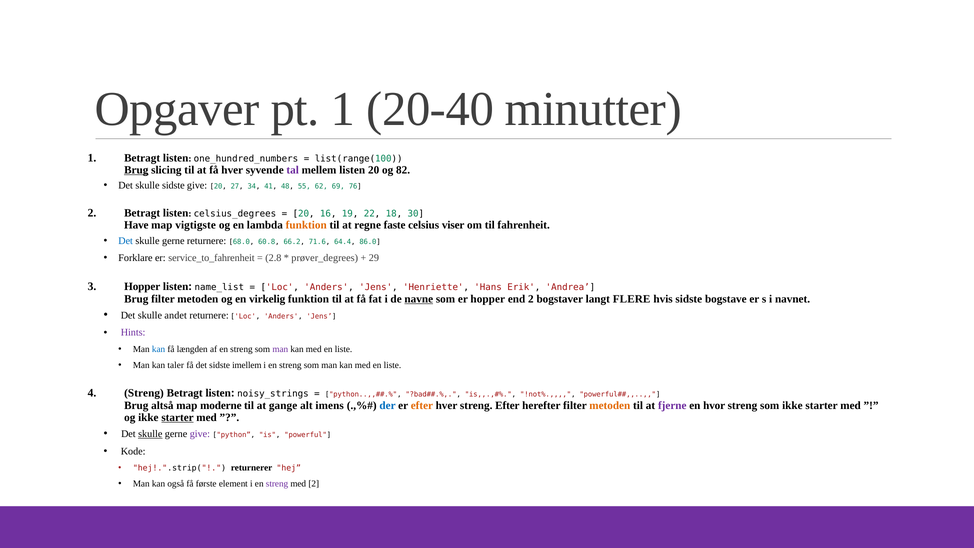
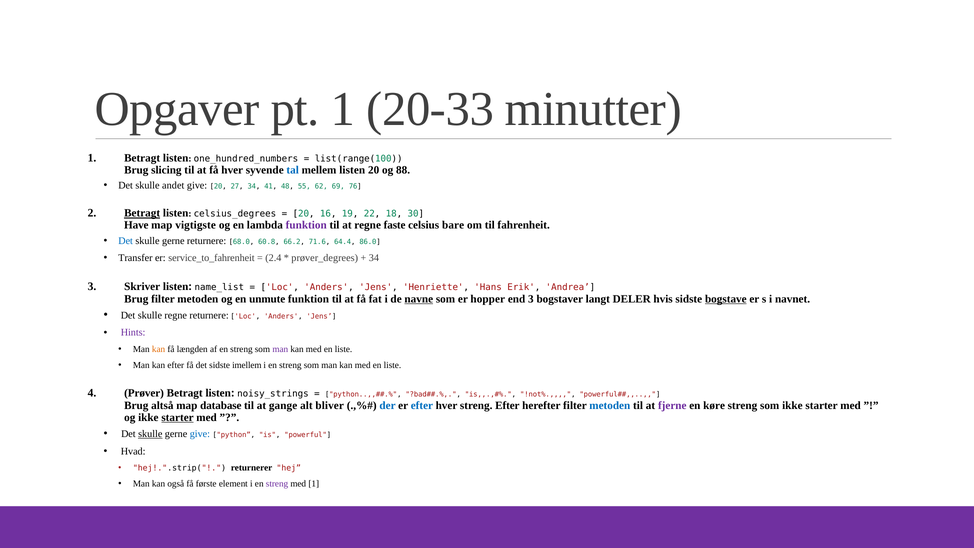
20-40: 20-40 -> 20-33 (430, 109)
Brug underline: present -> none (136, 170)
tal colour: purple -> blue (293, 170)
82: 82 -> 88 (403, 170)
skulle sidste: sidste -> andet (173, 185)
Betragt underline: none -> present (142, 213)
funktion colour: orange -> purple (306, 225)
viser: viser -> bare (453, 225)
Forklare: Forklare -> Transfer (135, 258)
2.8: 2.8 -> 2.4 (273, 258)
29: 29 -> 34 (374, 258)
Hopper: Hopper -> Skriver (142, 287)
virkelig: virkelig -> unmute (267, 299)
end 2: 2 -> 3 (531, 299)
FLERE: FLERE -> DELER (632, 299)
bogstave underline: none -> present (726, 299)
skulle andet: andet -> regne (176, 315)
kan colour: blue -> orange (159, 349)
kan taler: taler -> efter (176, 365)
4 Streng: Streng -> Prøver (144, 393)
moderne: moderne -> database (221, 405)
imens: imens -> bliver (330, 405)
efter colour: orange -> blue (422, 405)
metoden colour: orange -> blue (610, 405)
hvor: hvor -> køre (714, 405)
give colour: purple -> blue (200, 434)
Kode: Kode -> Hvad (133, 451)
med 2: 2 -> 1 (314, 484)
